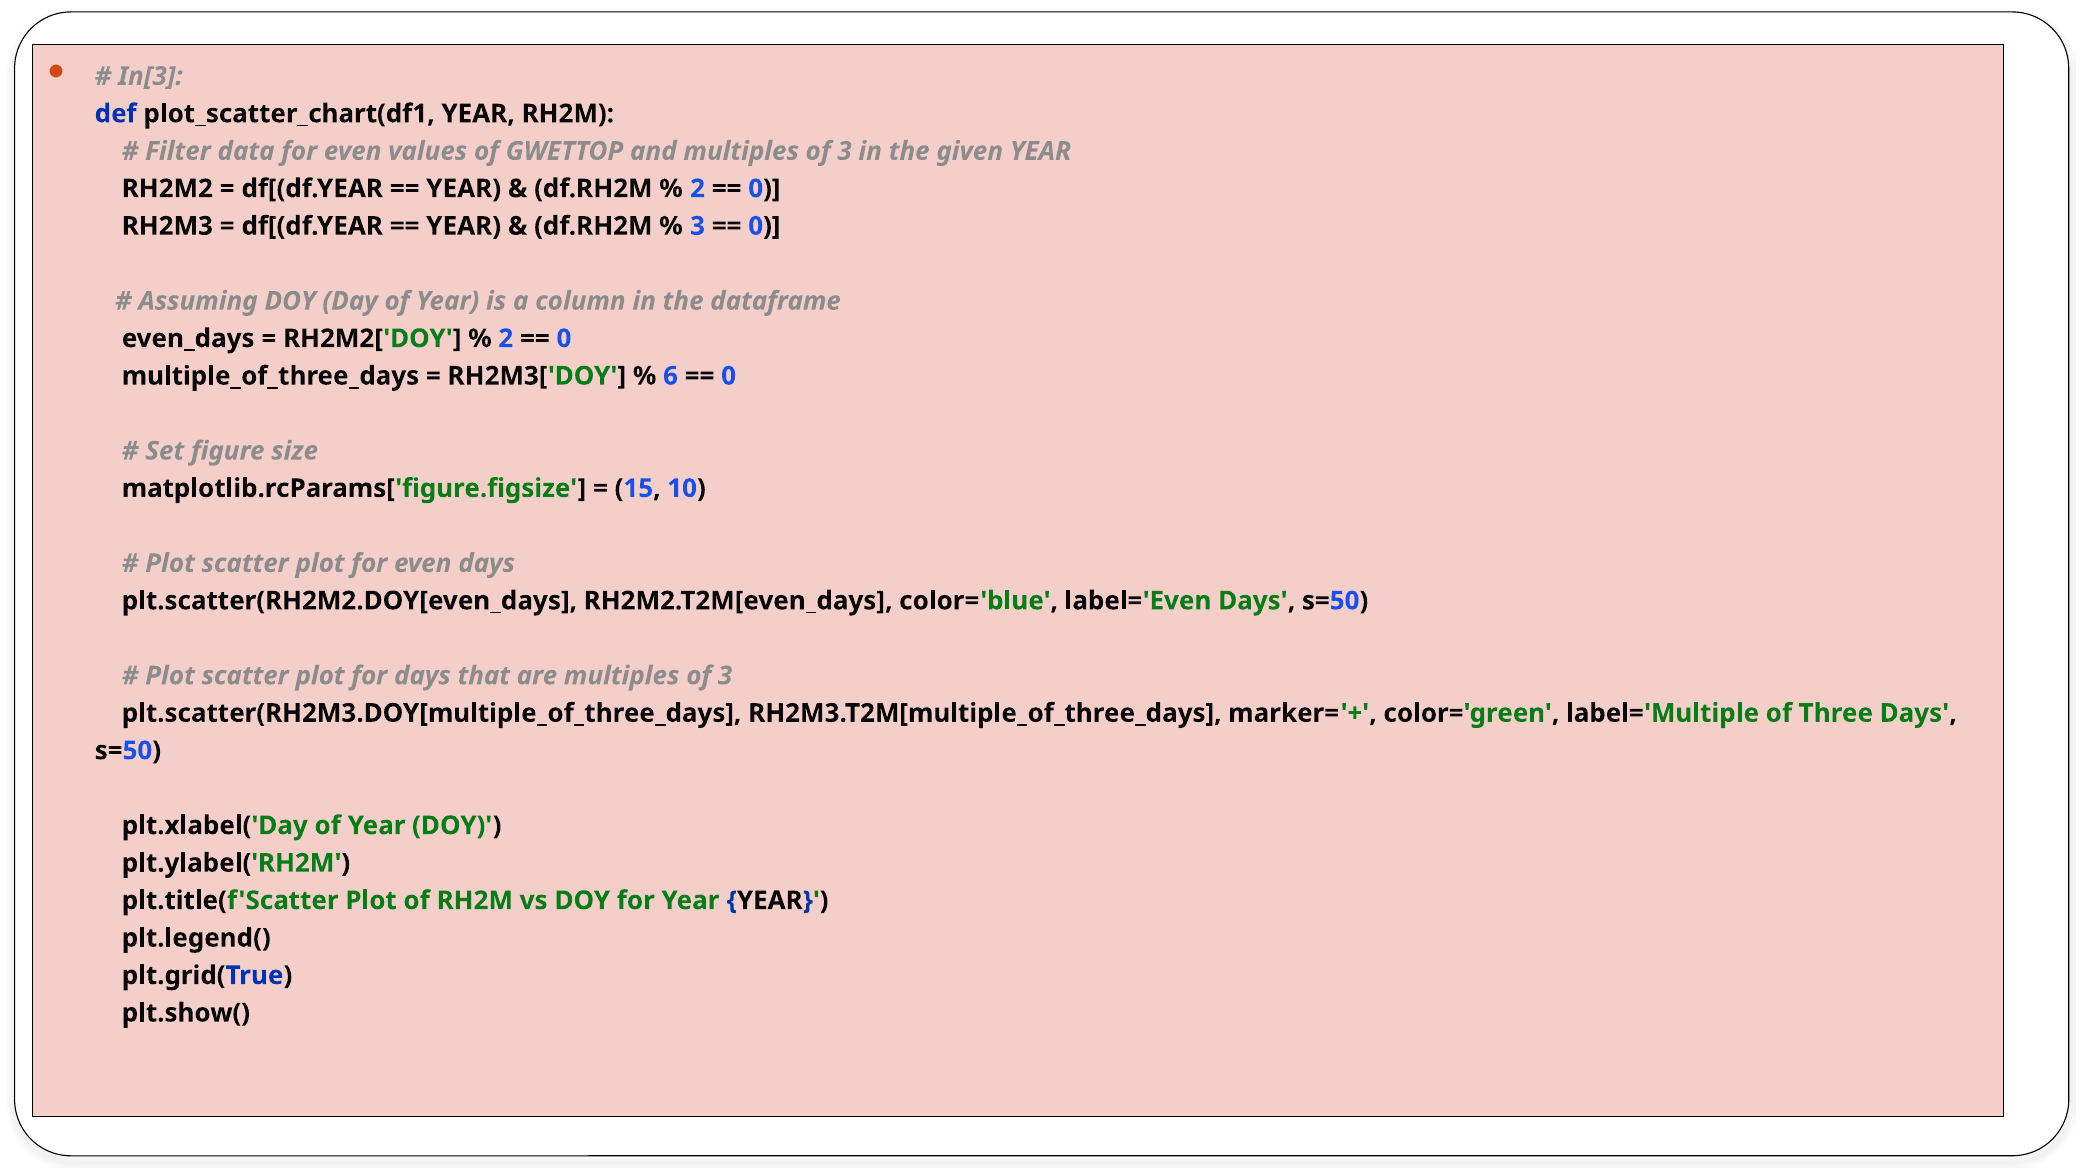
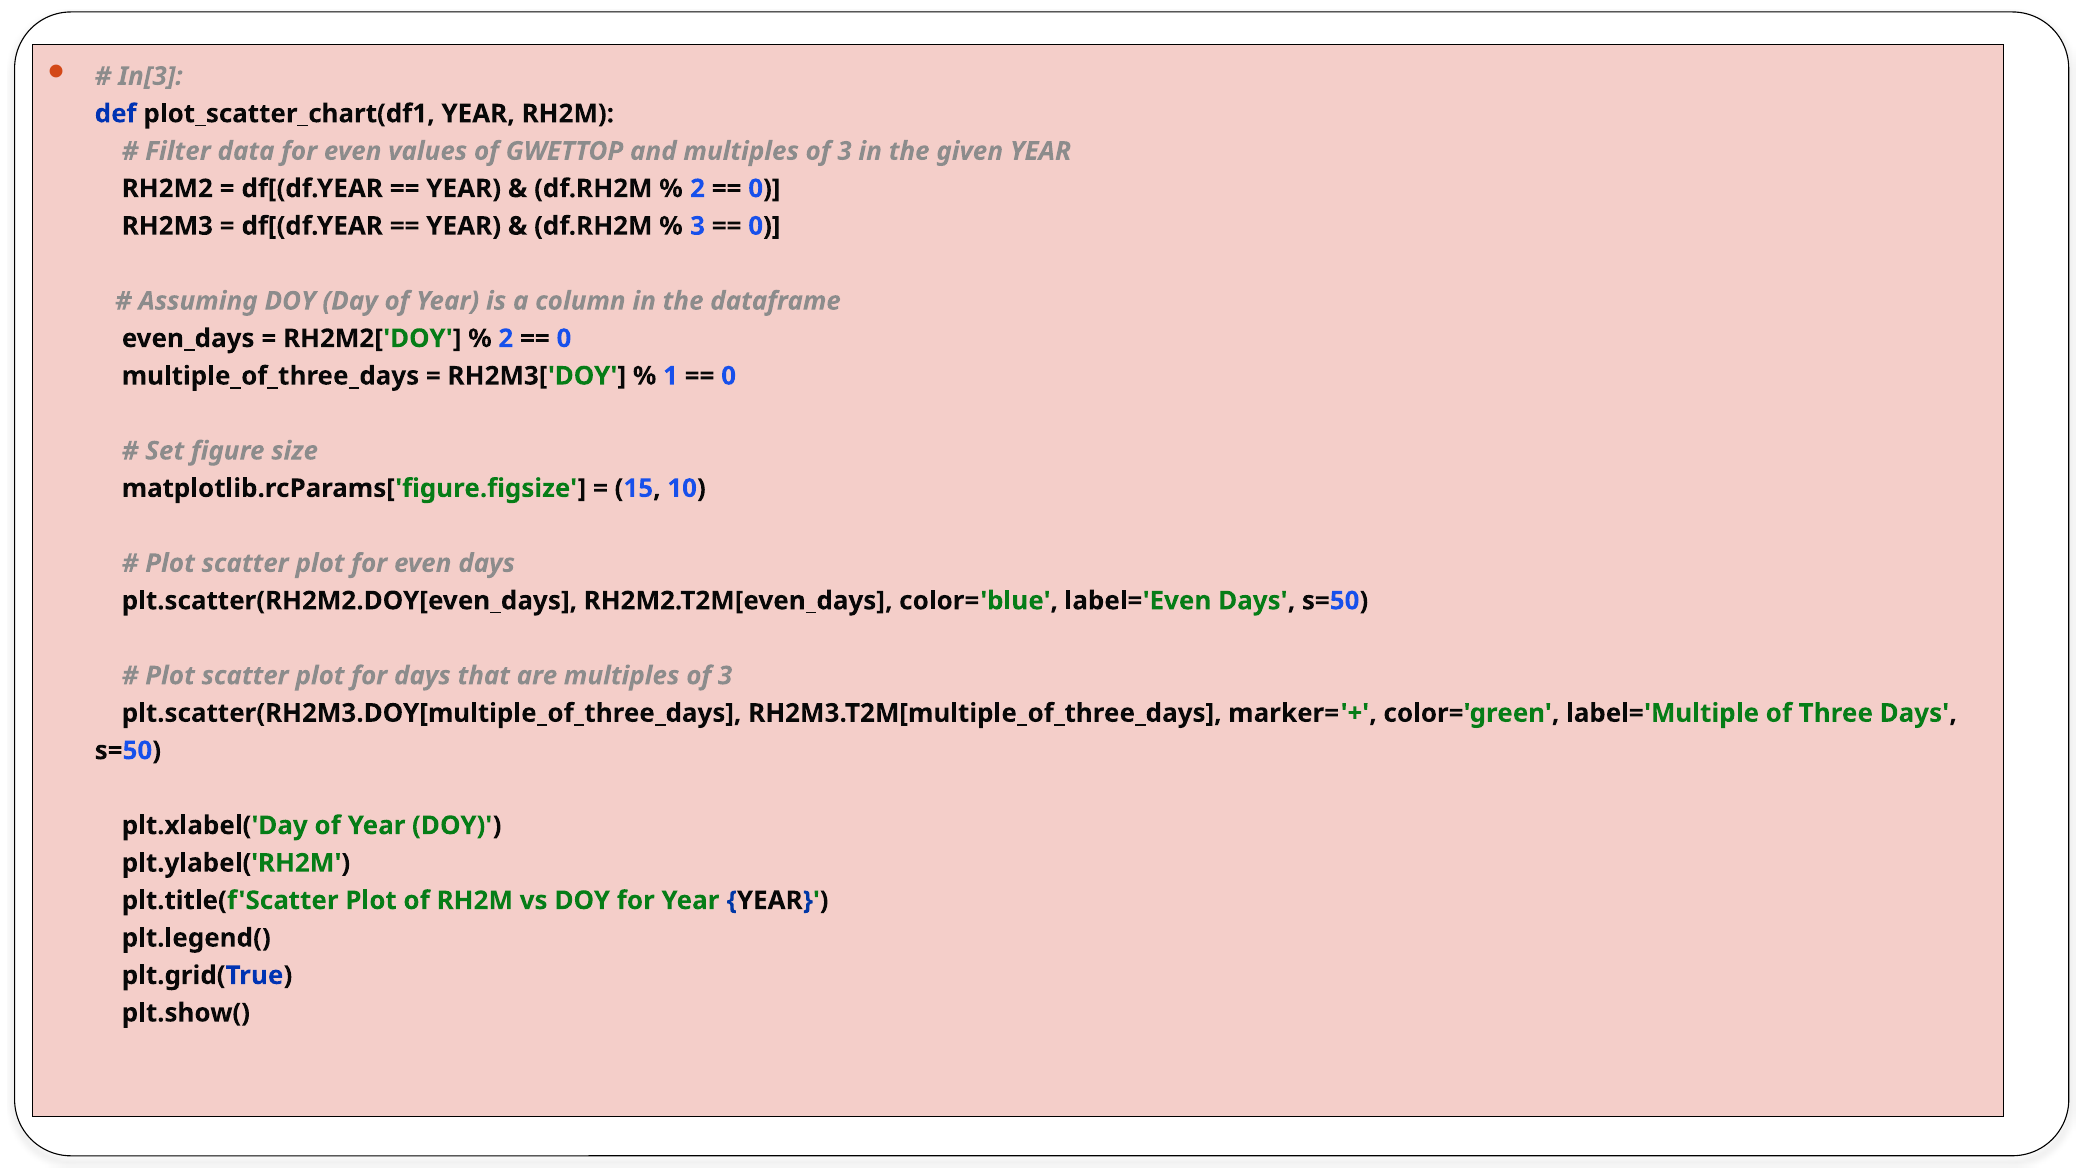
6: 6 -> 1 (671, 376)
